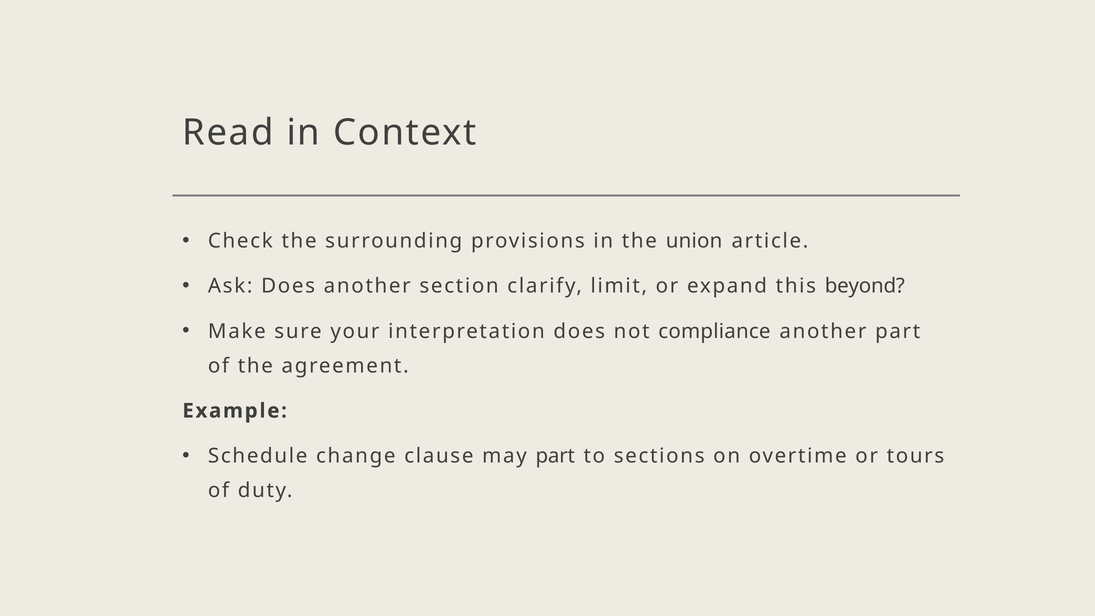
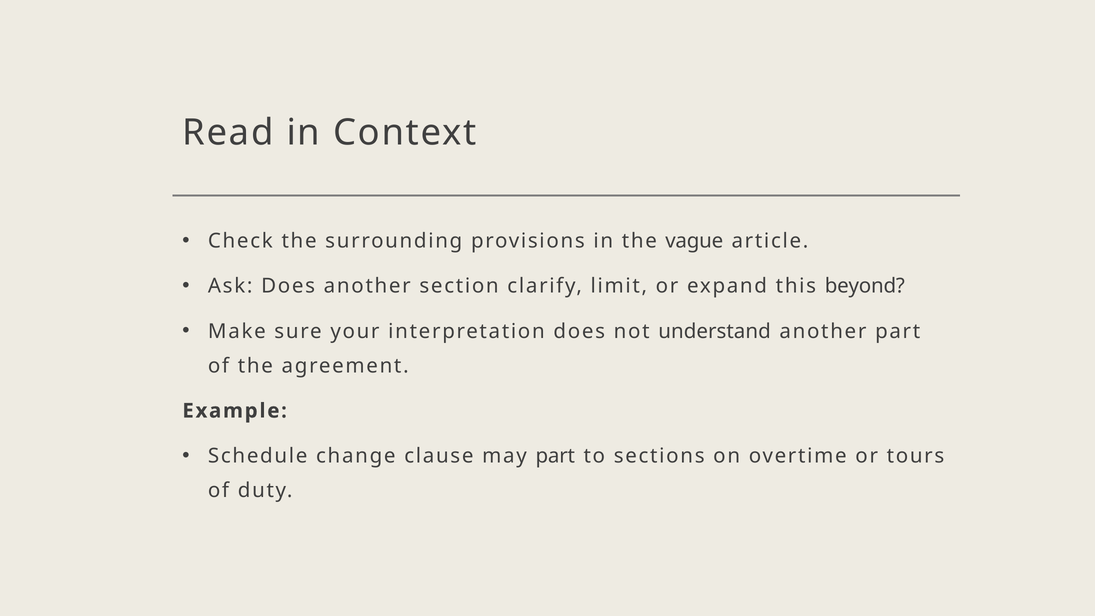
union: union -> vague (694, 241)
compliance: compliance -> understand (715, 331)
